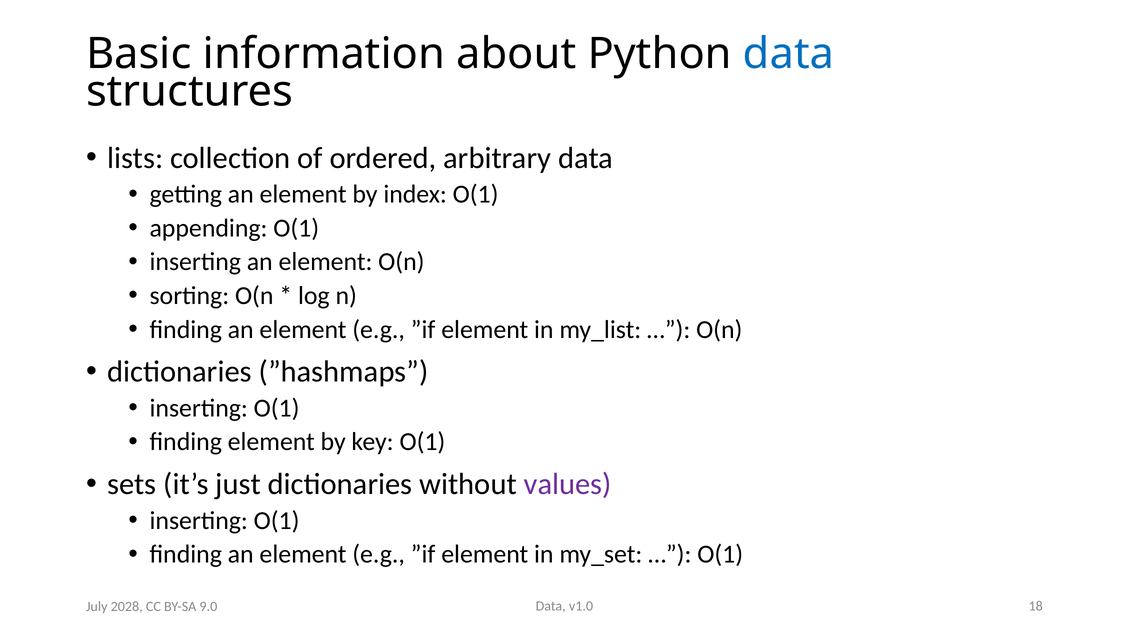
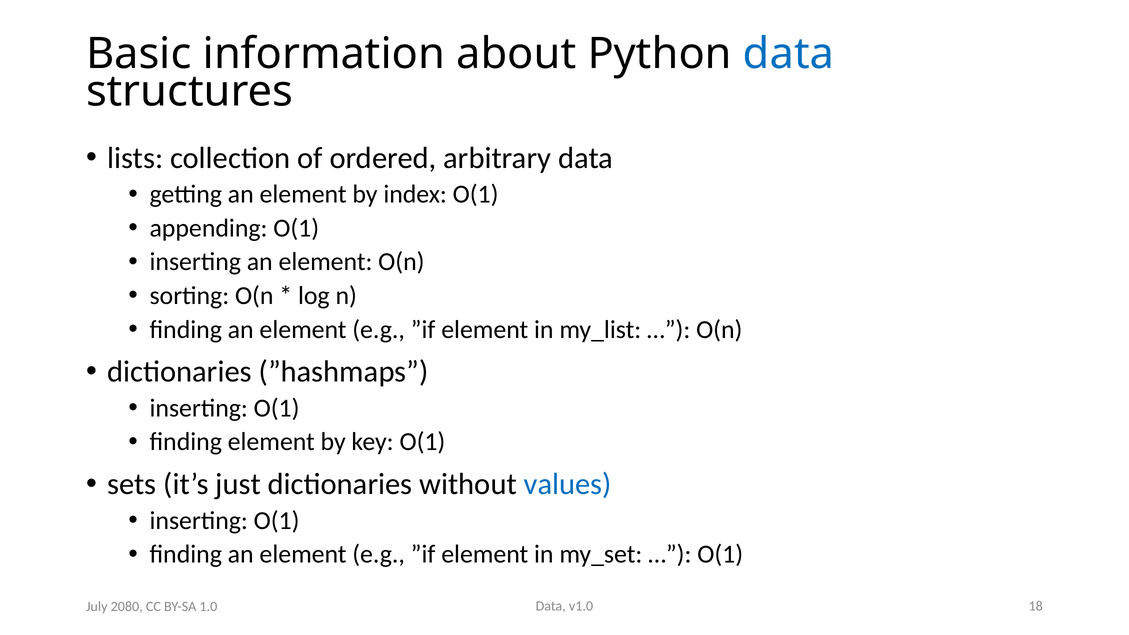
values colour: purple -> blue (568, 484)
2028: 2028 -> 2080 (127, 606)
9.0: 9.0 -> 1.0 (208, 606)
